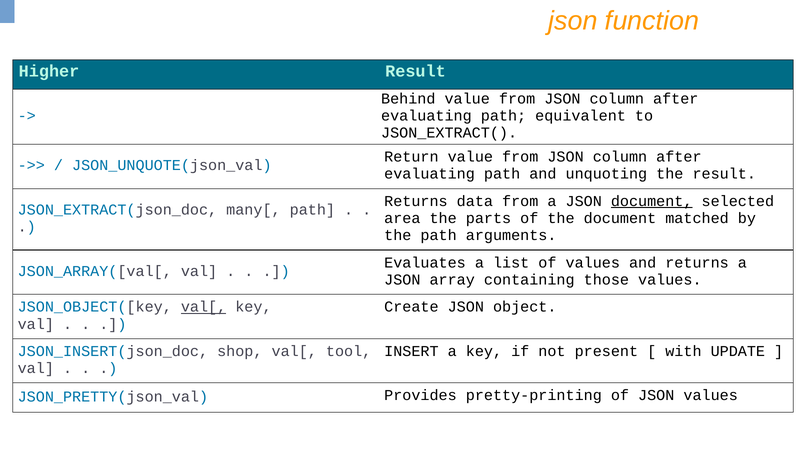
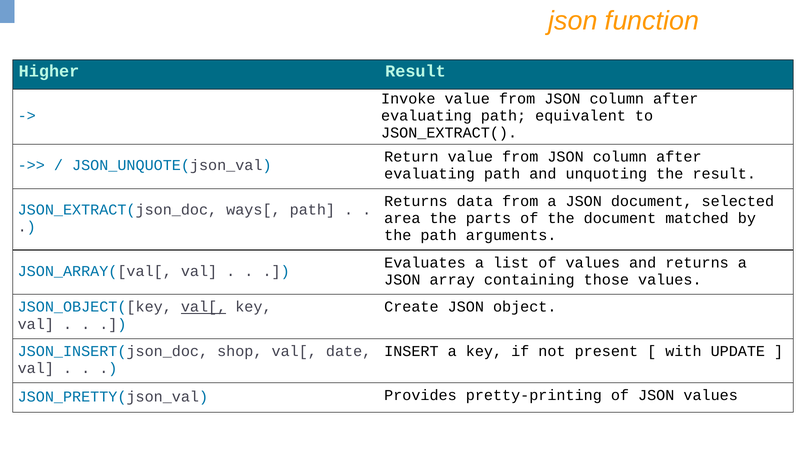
Behind: Behind -> Invoke (408, 99)
document underline: present -> none (652, 201)
many[: many[ -> ways[ (253, 210)
tool: tool -> date (349, 351)
